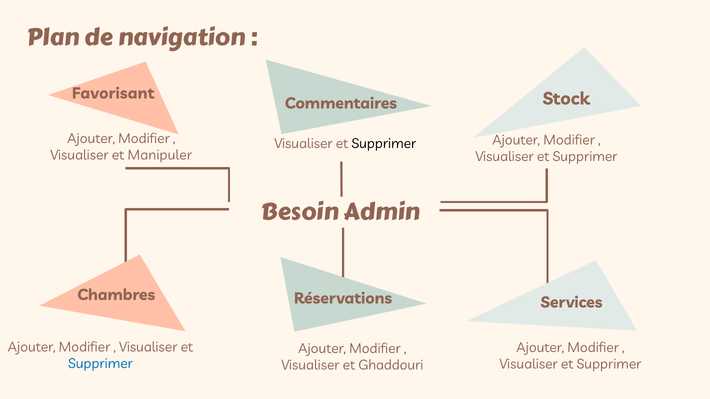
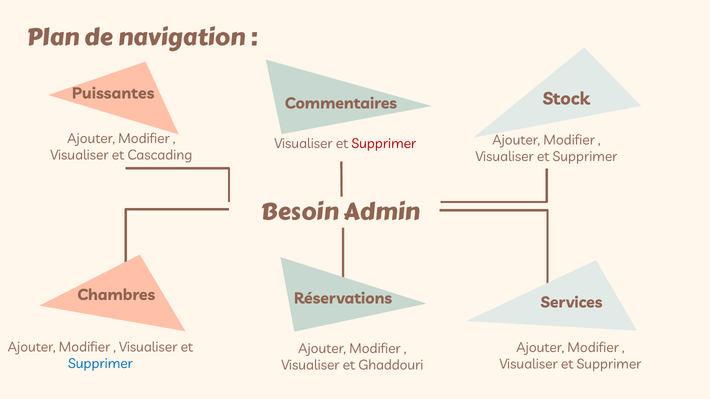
Favorisant: Favorisant -> Puissantes (113, 94)
Supprimer colour: black -> red (384, 144)
Manipuler: Manipuler -> Cascading (160, 155)
